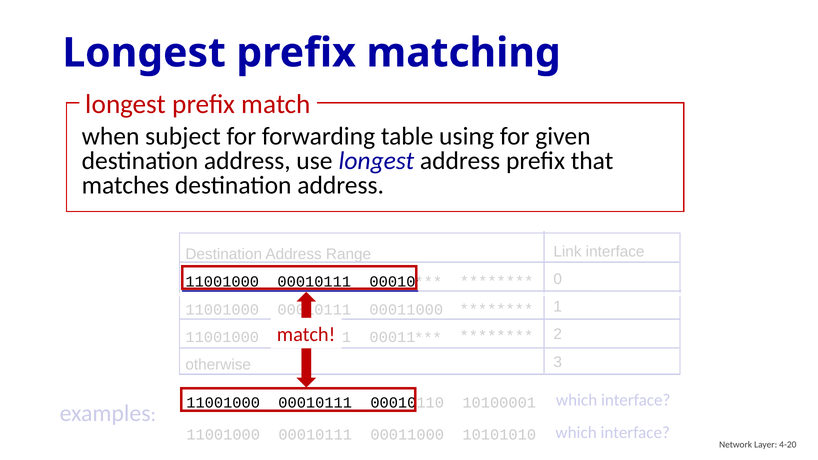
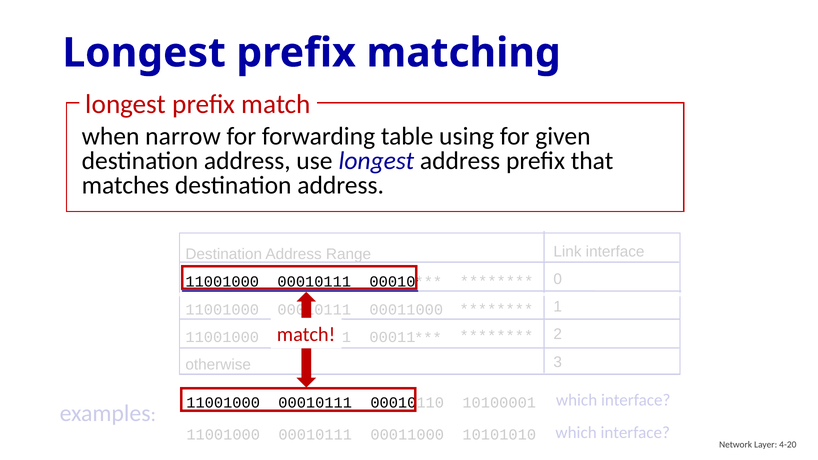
subject: subject -> narrow (183, 136)
